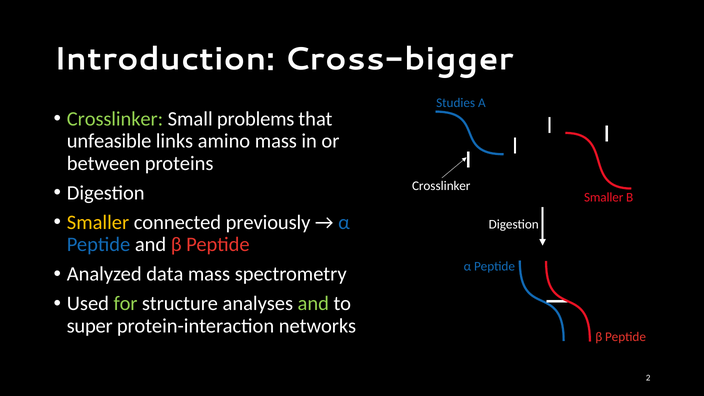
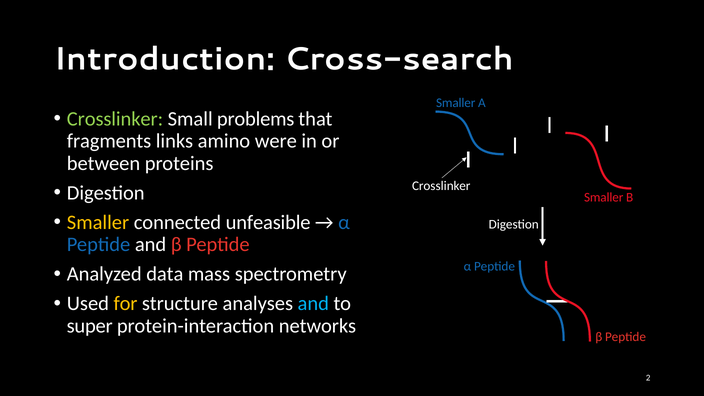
Cross-bigger: Cross-bigger -> Cross-search (399, 59)
Studies: Studies -> Smaller (456, 103)
unfeasible: unfeasible -> fragments (109, 141)
amino mass: mass -> were (276, 141)
previously: previously -> unfeasible (268, 222)
for colour: light green -> yellow (126, 304)
and colour: light green -> light blue (313, 304)
